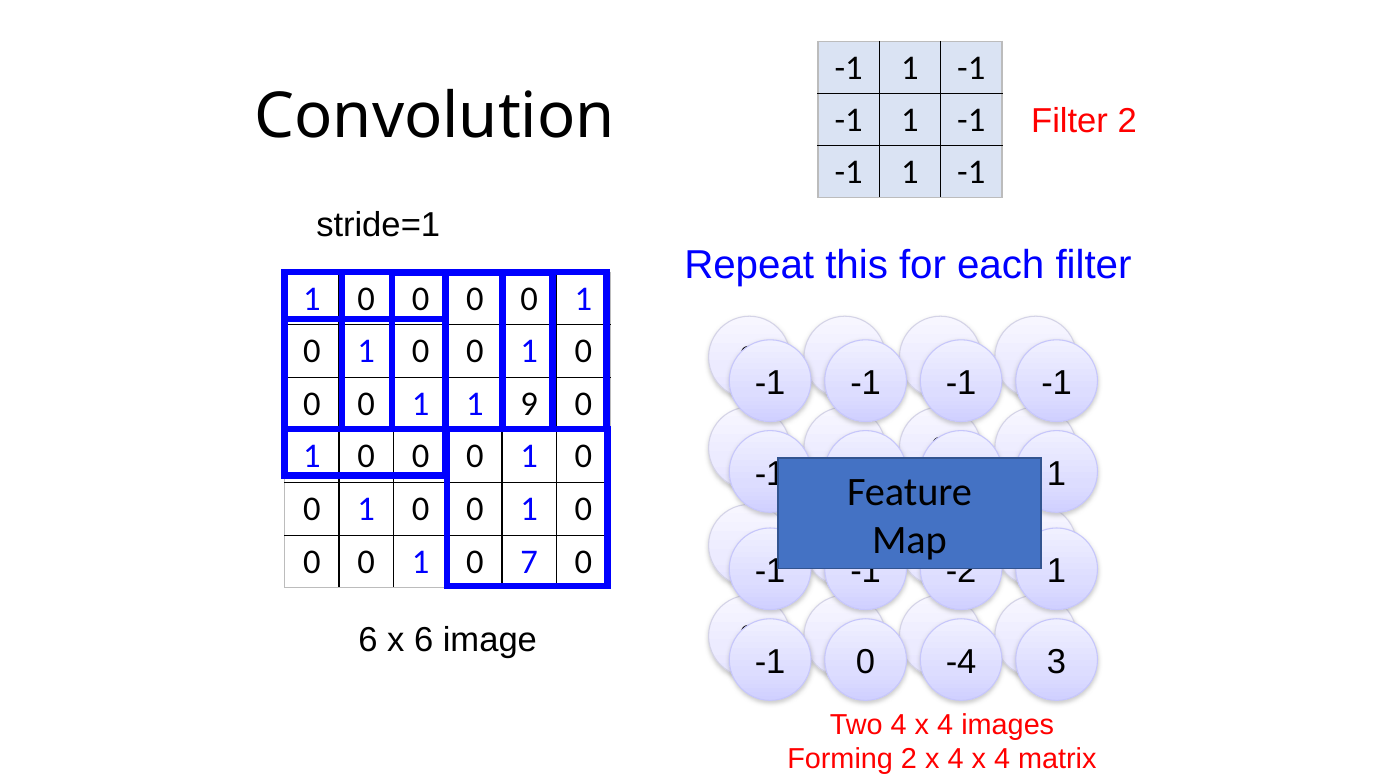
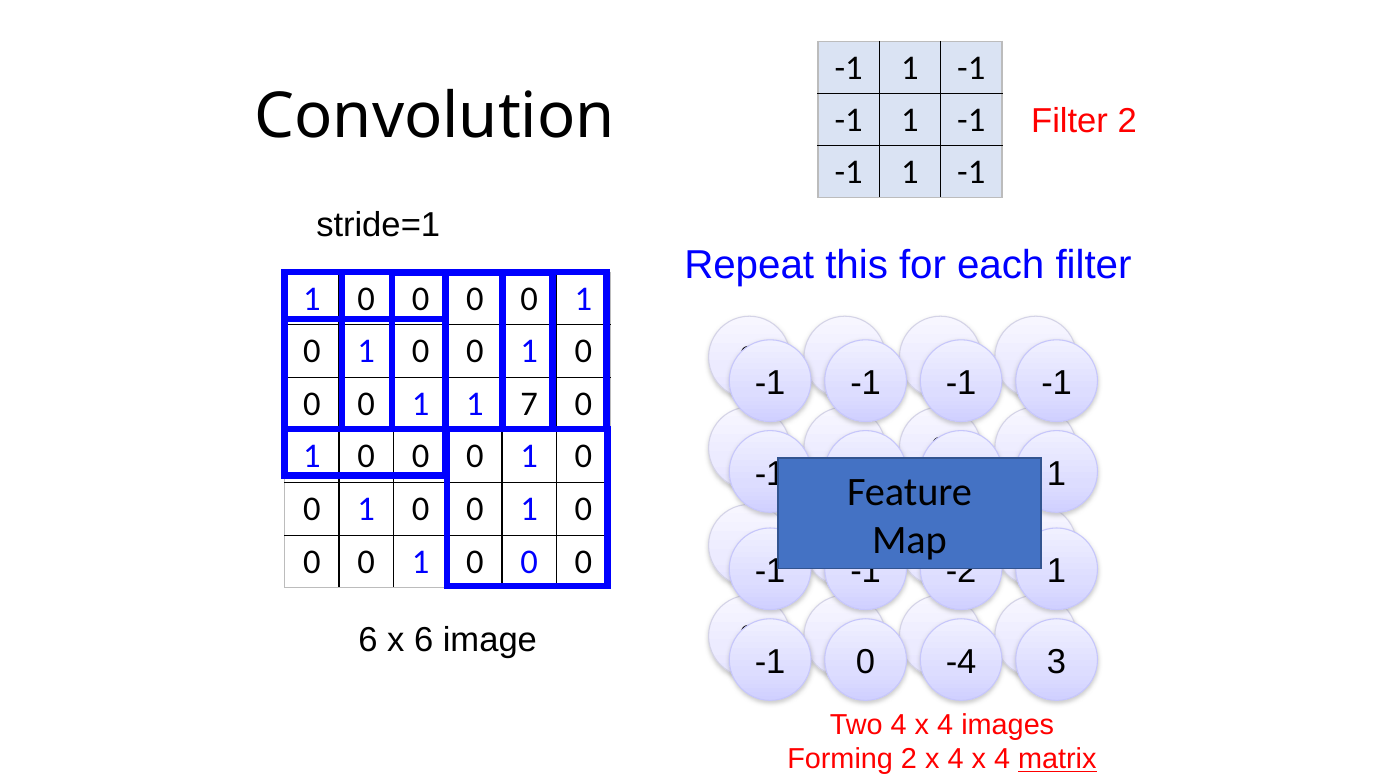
9: 9 -> 7 (529, 404)
7: 7 -> 0 (529, 562)
matrix underline: none -> present (1057, 759)
